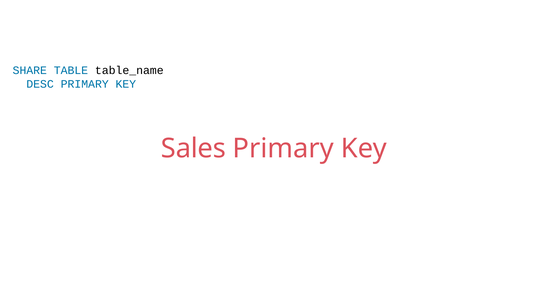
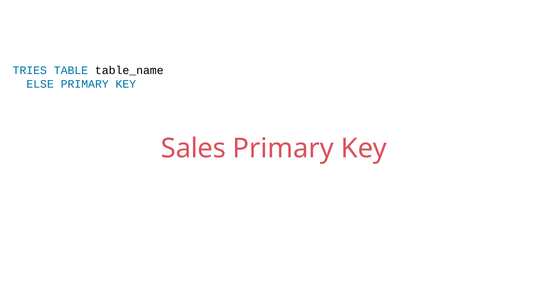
SHARE: SHARE -> TRIES (30, 71)
DESC: DESC -> ELSE (40, 84)
